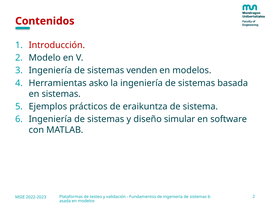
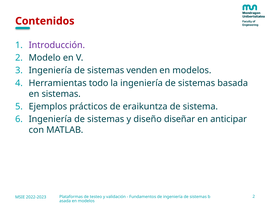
Introducción colour: red -> purple (57, 45)
asko: asko -> todo (99, 83)
simular: simular -> diseñar (180, 119)
software: software -> anticipar (229, 119)
